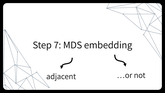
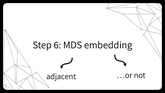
7: 7 -> 6 (57, 45)
